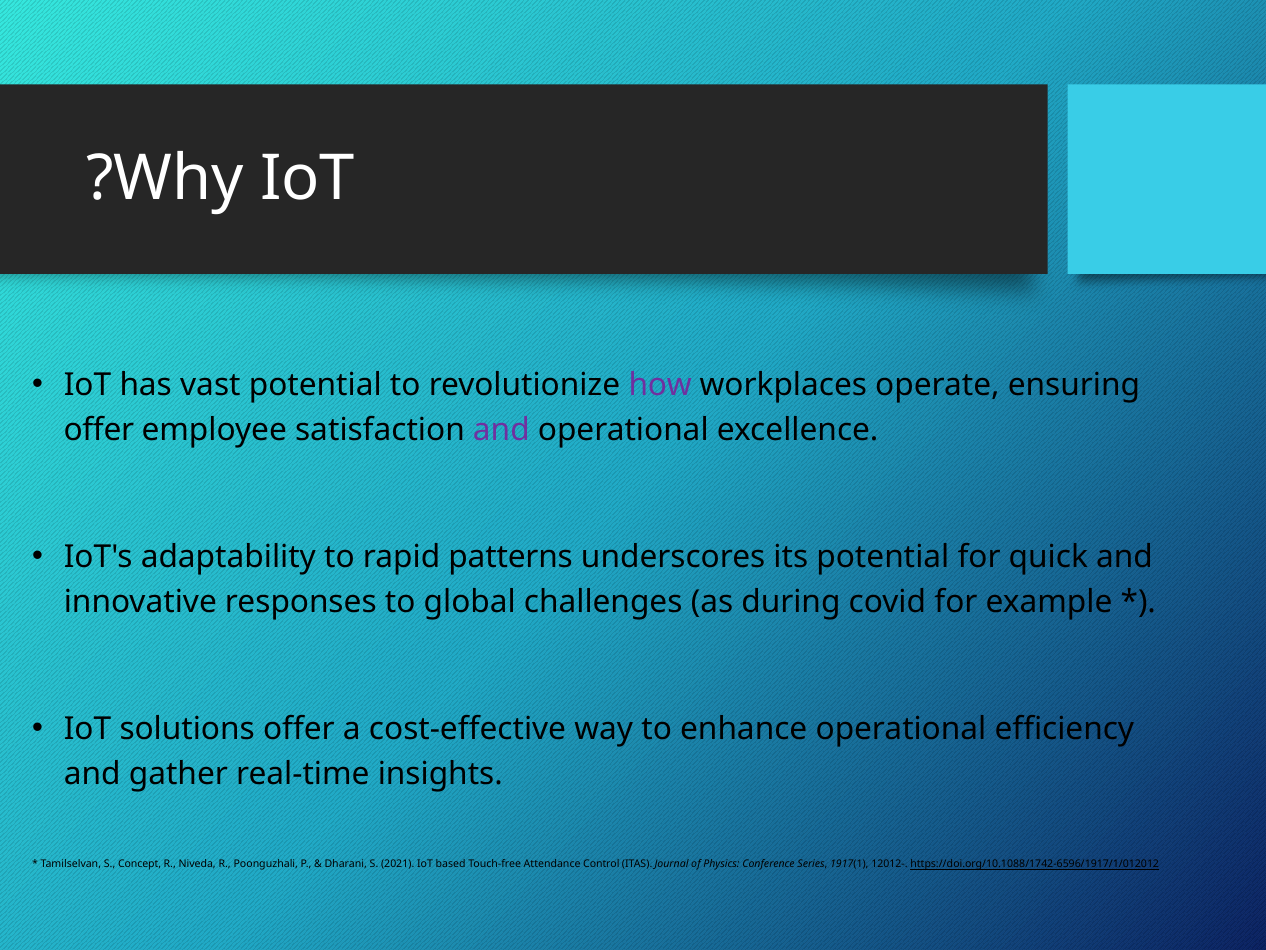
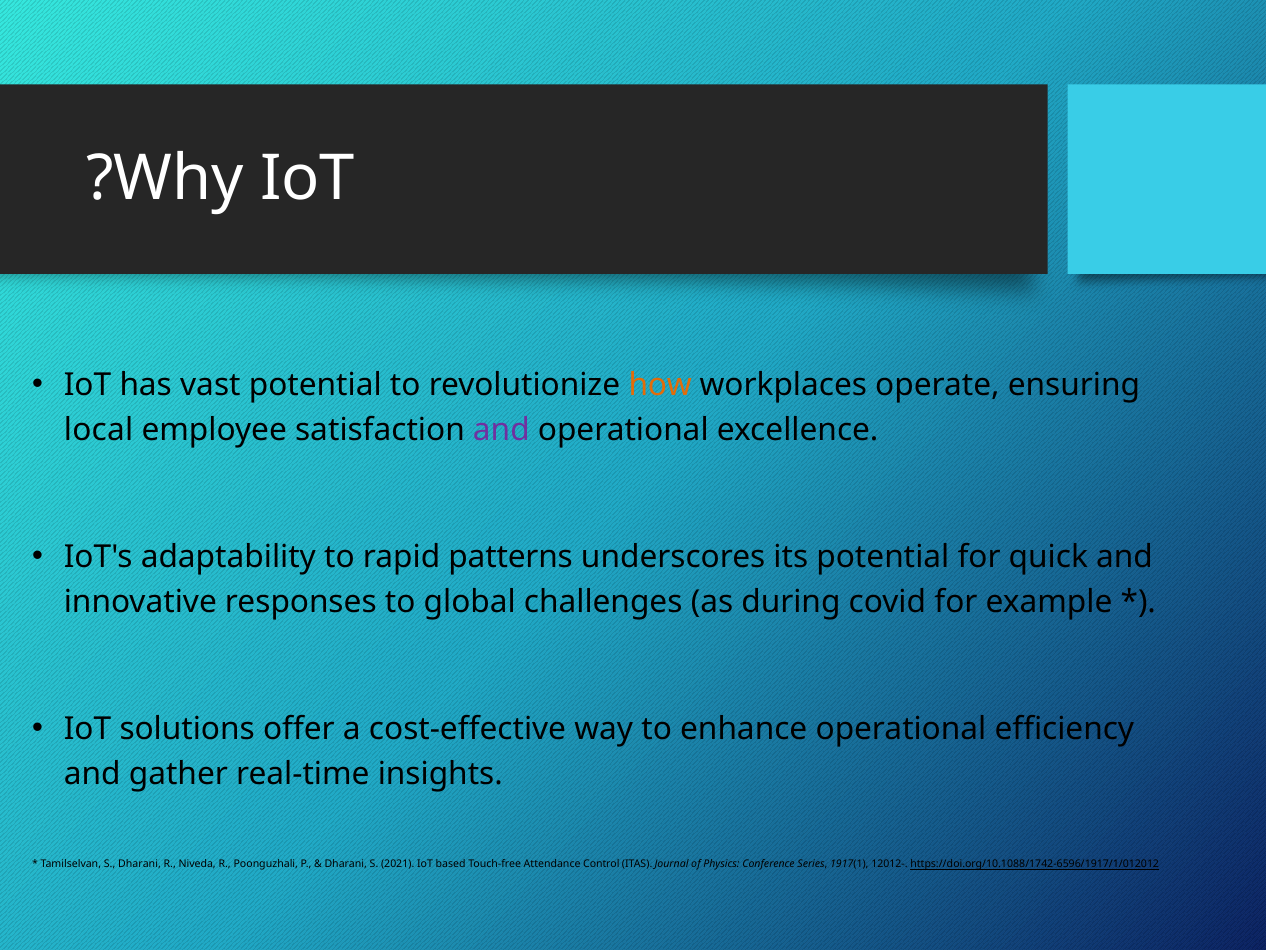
how colour: purple -> orange (660, 385)
offer: offer -> local (99, 430)
S Concept: Concept -> Dharani (140, 864)
